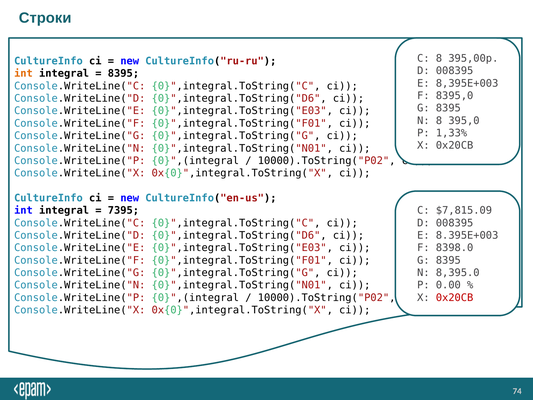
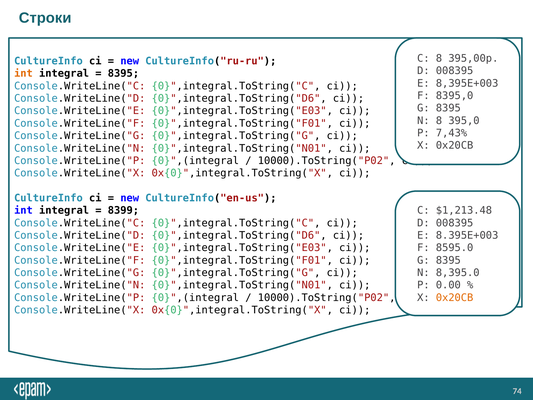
1,33%: 1,33% -> 7,43% (451, 133)
7395: 7395 -> 8399 (123, 210)
$7,815.09: $7,815.09 -> $1,213.48 (464, 210)
8398.0: 8398.0 -> 8595.0 (455, 248)
0x20CB colour: red -> orange (455, 297)
